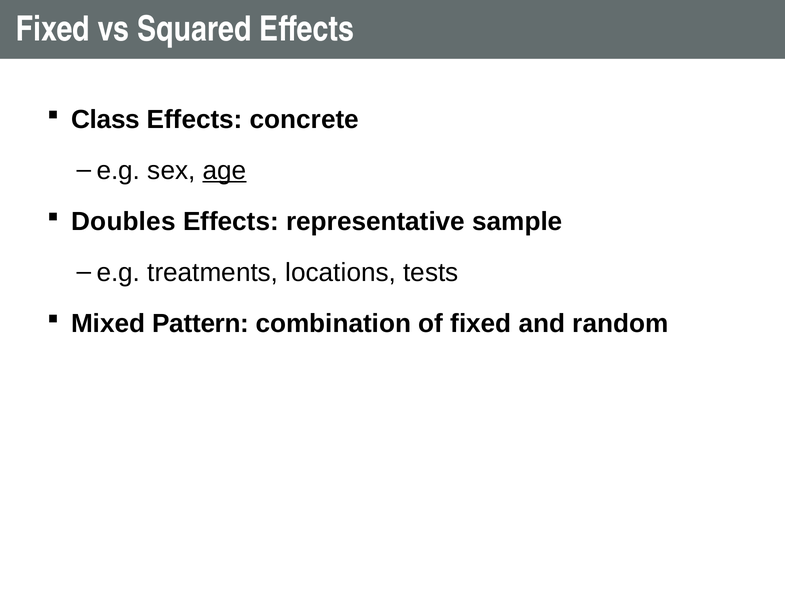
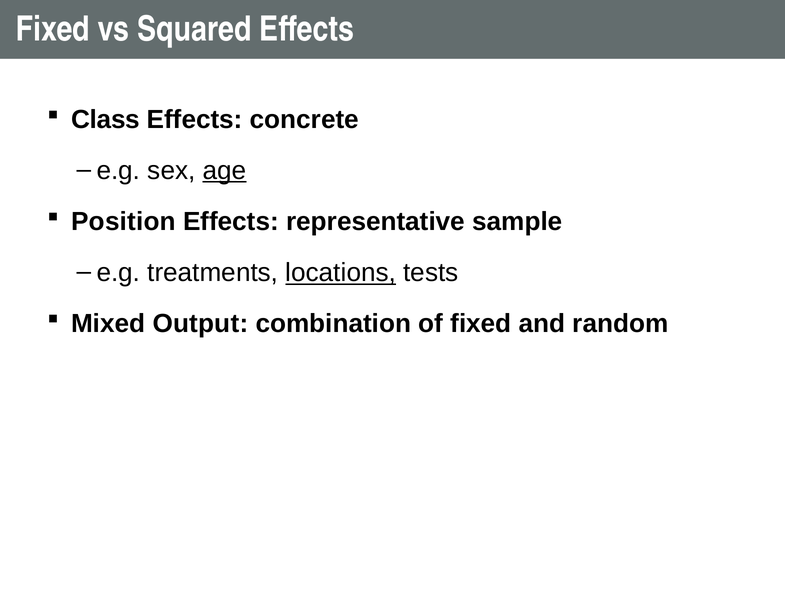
Doubles: Doubles -> Position (123, 222)
locations underline: none -> present (341, 273)
Pattern: Pattern -> Output (200, 324)
